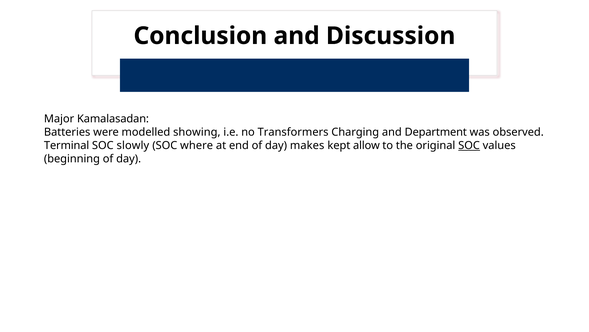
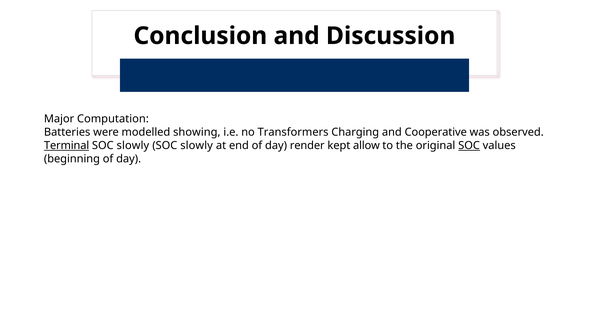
Kamalasadan: Kamalasadan -> Computation (113, 119)
Department: Department -> Cooperative (436, 132)
Terminal underline: none -> present (67, 145)
where: where -> slowly (197, 145)
makes: makes -> render (307, 145)
